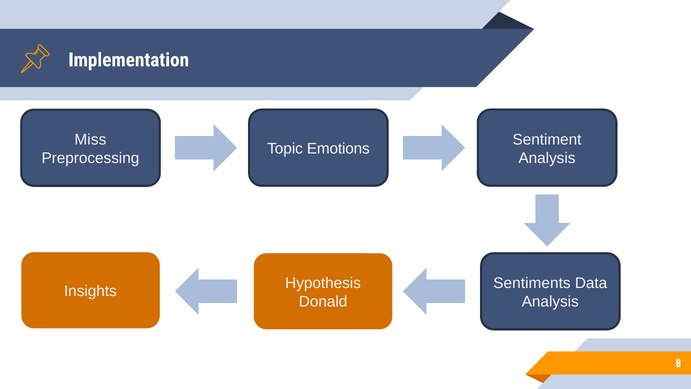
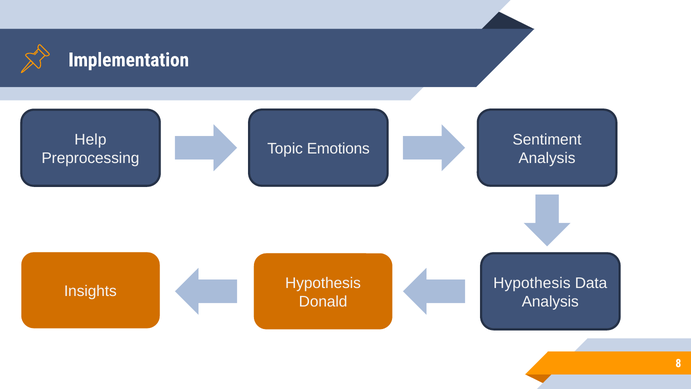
Miss: Miss -> Help (90, 140)
Sentiments: Sentiments -> Hypothesis (532, 283)
